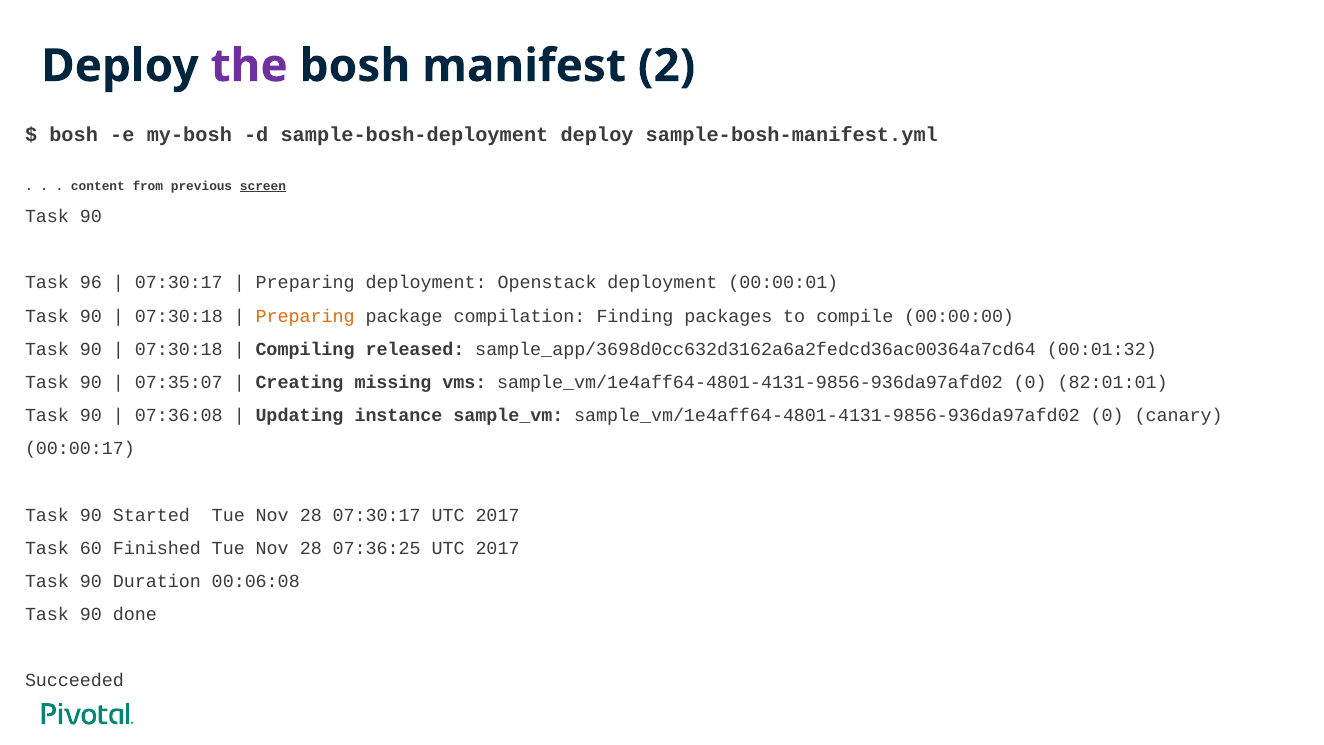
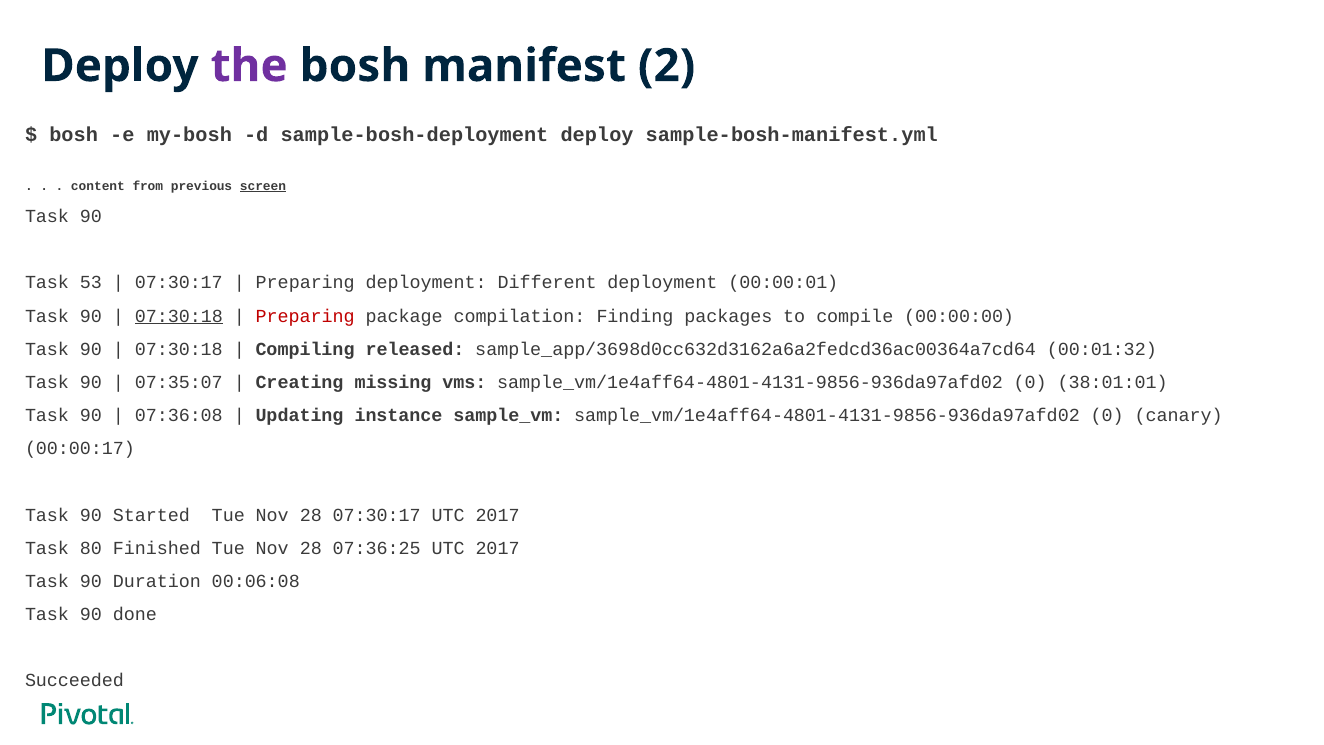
96: 96 -> 53 (91, 283)
Openstack: Openstack -> Different (547, 283)
07:30:18 underline: none -> present (179, 316)
Preparing colour: orange -> red (305, 316)
82:01:01: 82:01:01 -> 38:01:01 (1113, 382)
60: 60 -> 80 (91, 548)
